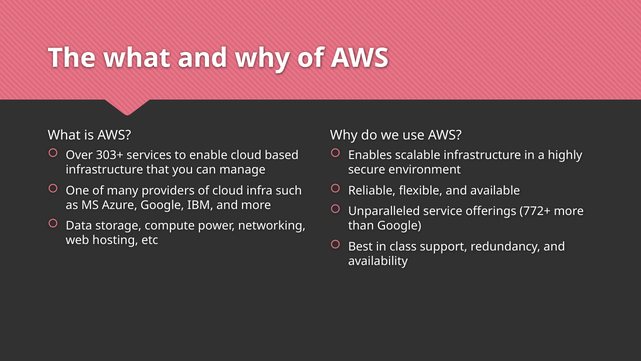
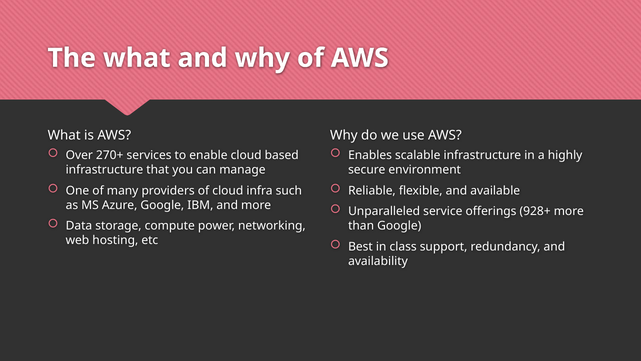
303+: 303+ -> 270+ (110, 155)
772+: 772+ -> 928+ (535, 211)
